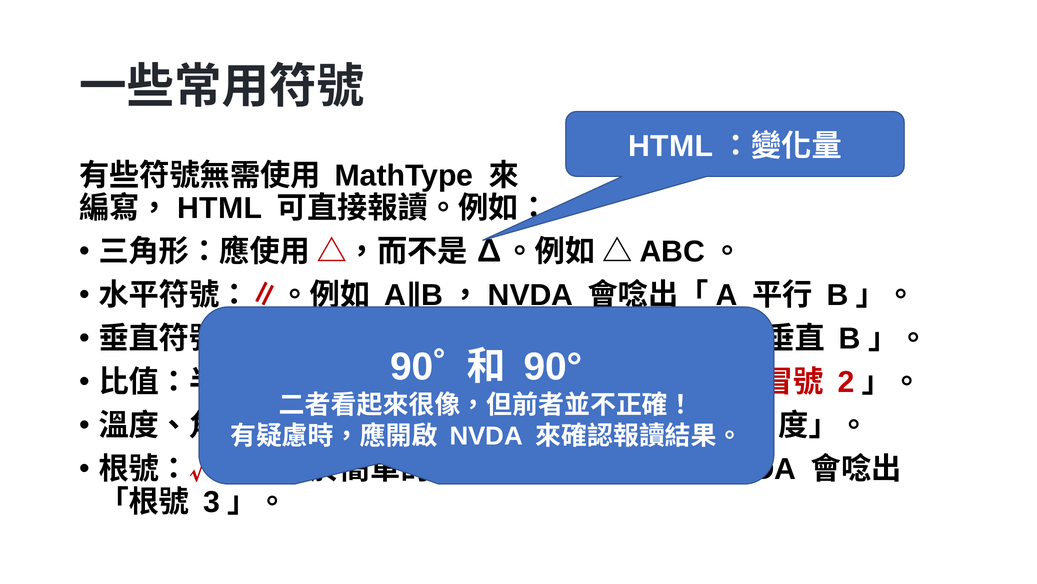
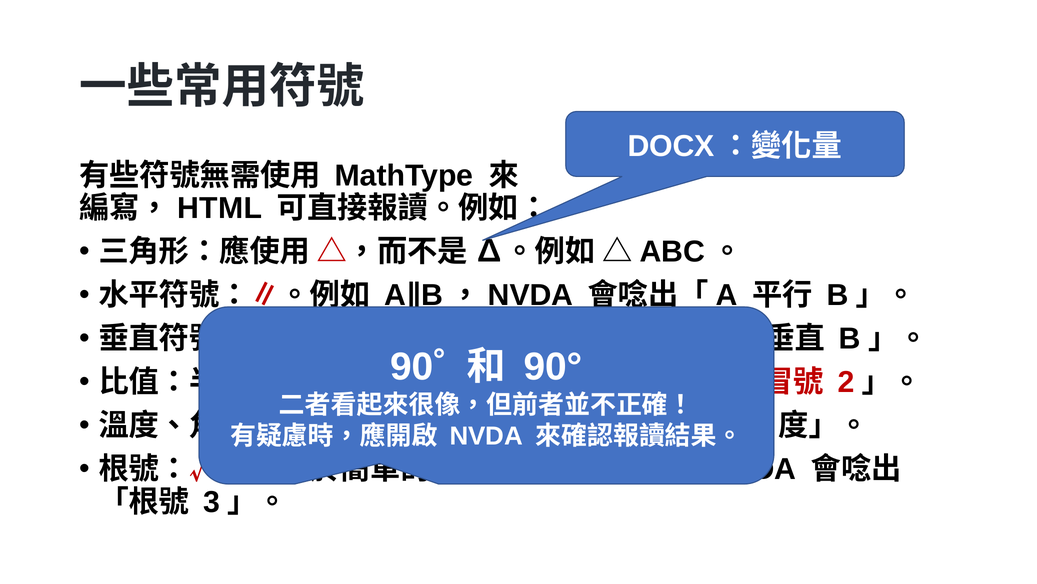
HTML: HTML -> DOCX (671, 146)
